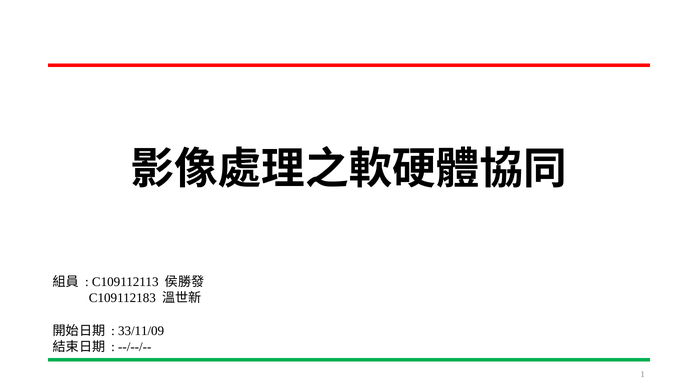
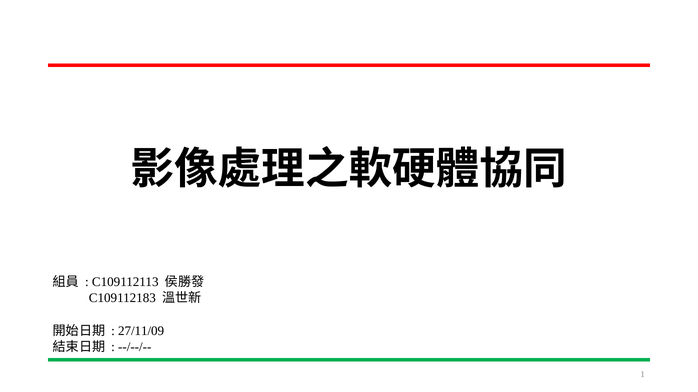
33/11/09: 33/11/09 -> 27/11/09 (141, 331)
